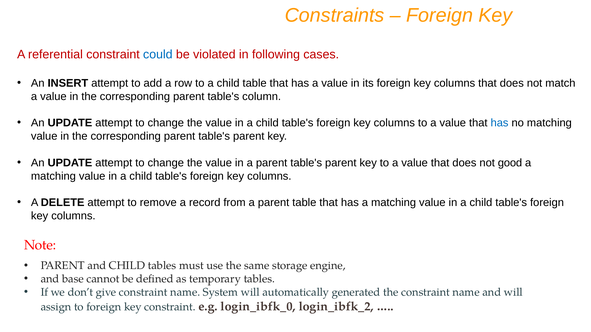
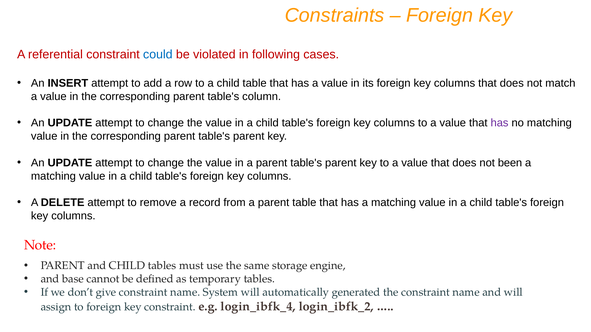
has colour: blue -> purple (500, 123)
good: good -> been (510, 163)
login_ibfk_0: login_ibfk_0 -> login_ibfk_4 (258, 307)
